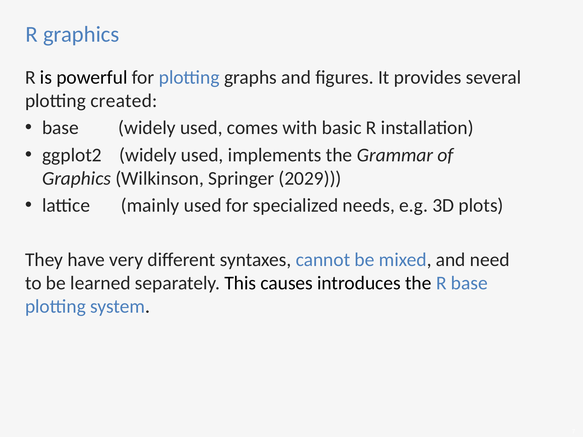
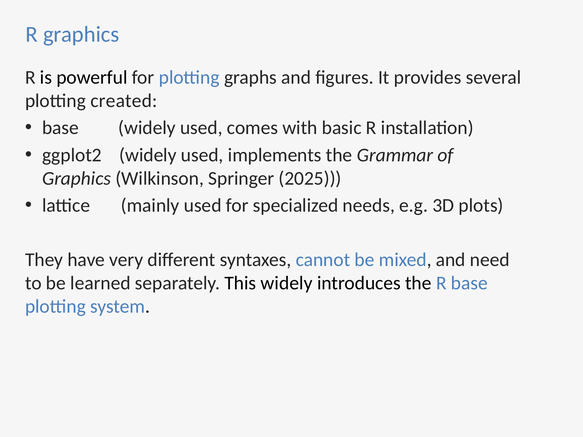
2029: 2029 -> 2025 (310, 178)
This causes: causes -> widely (287, 283)
